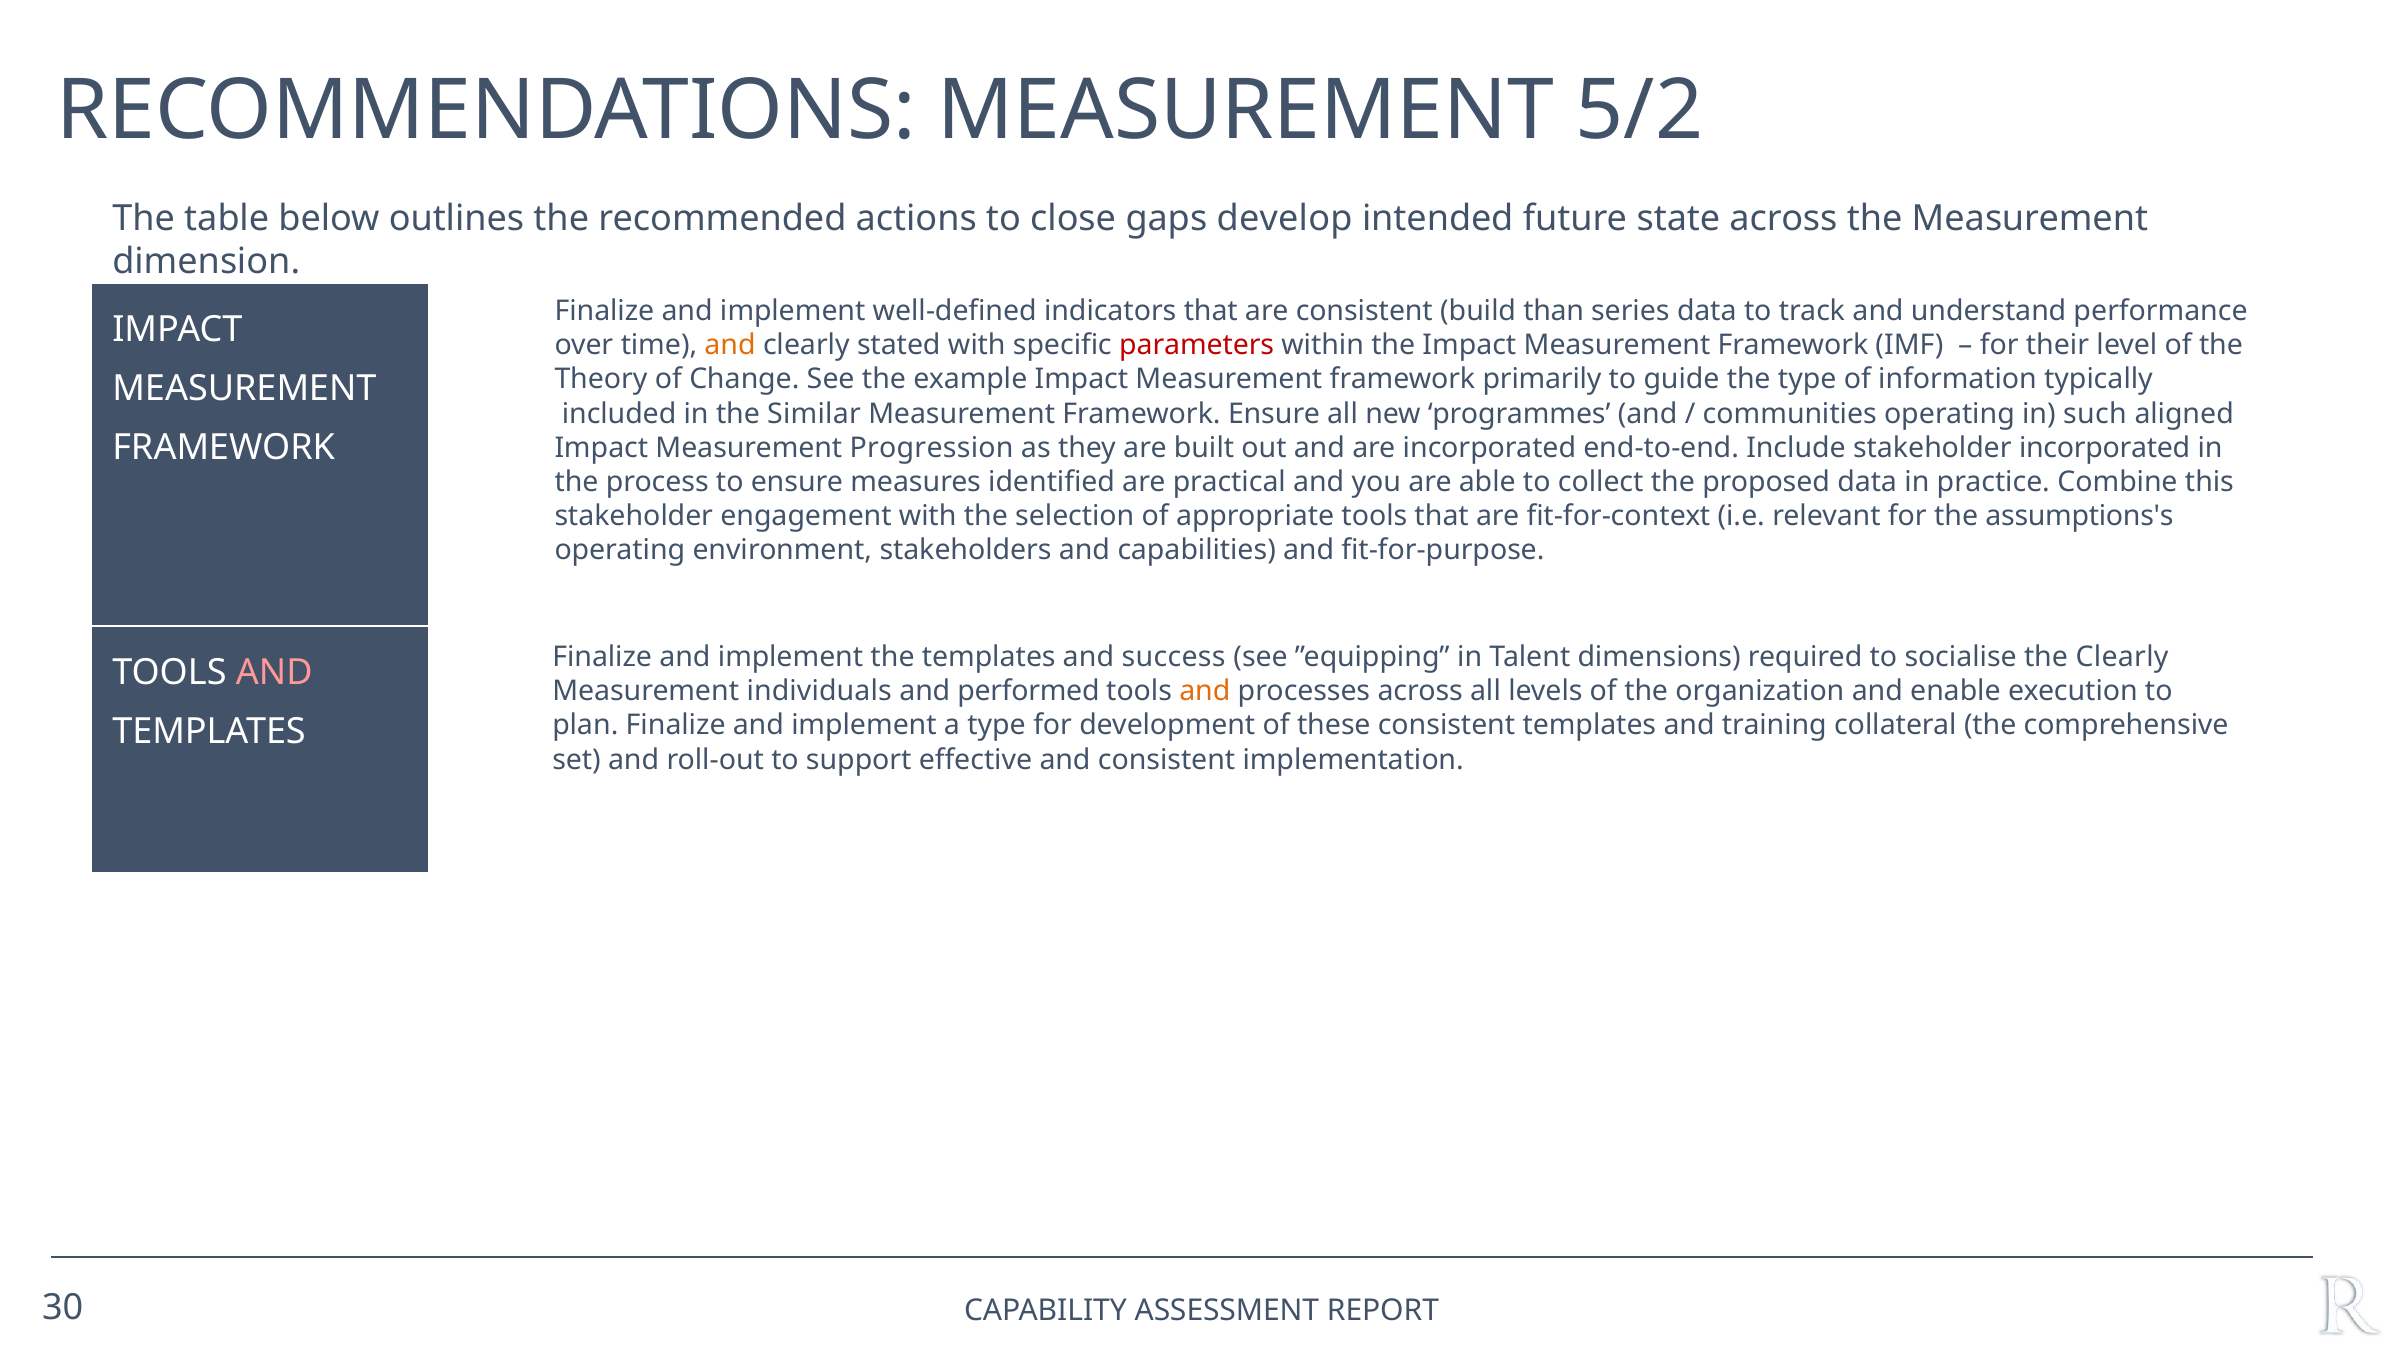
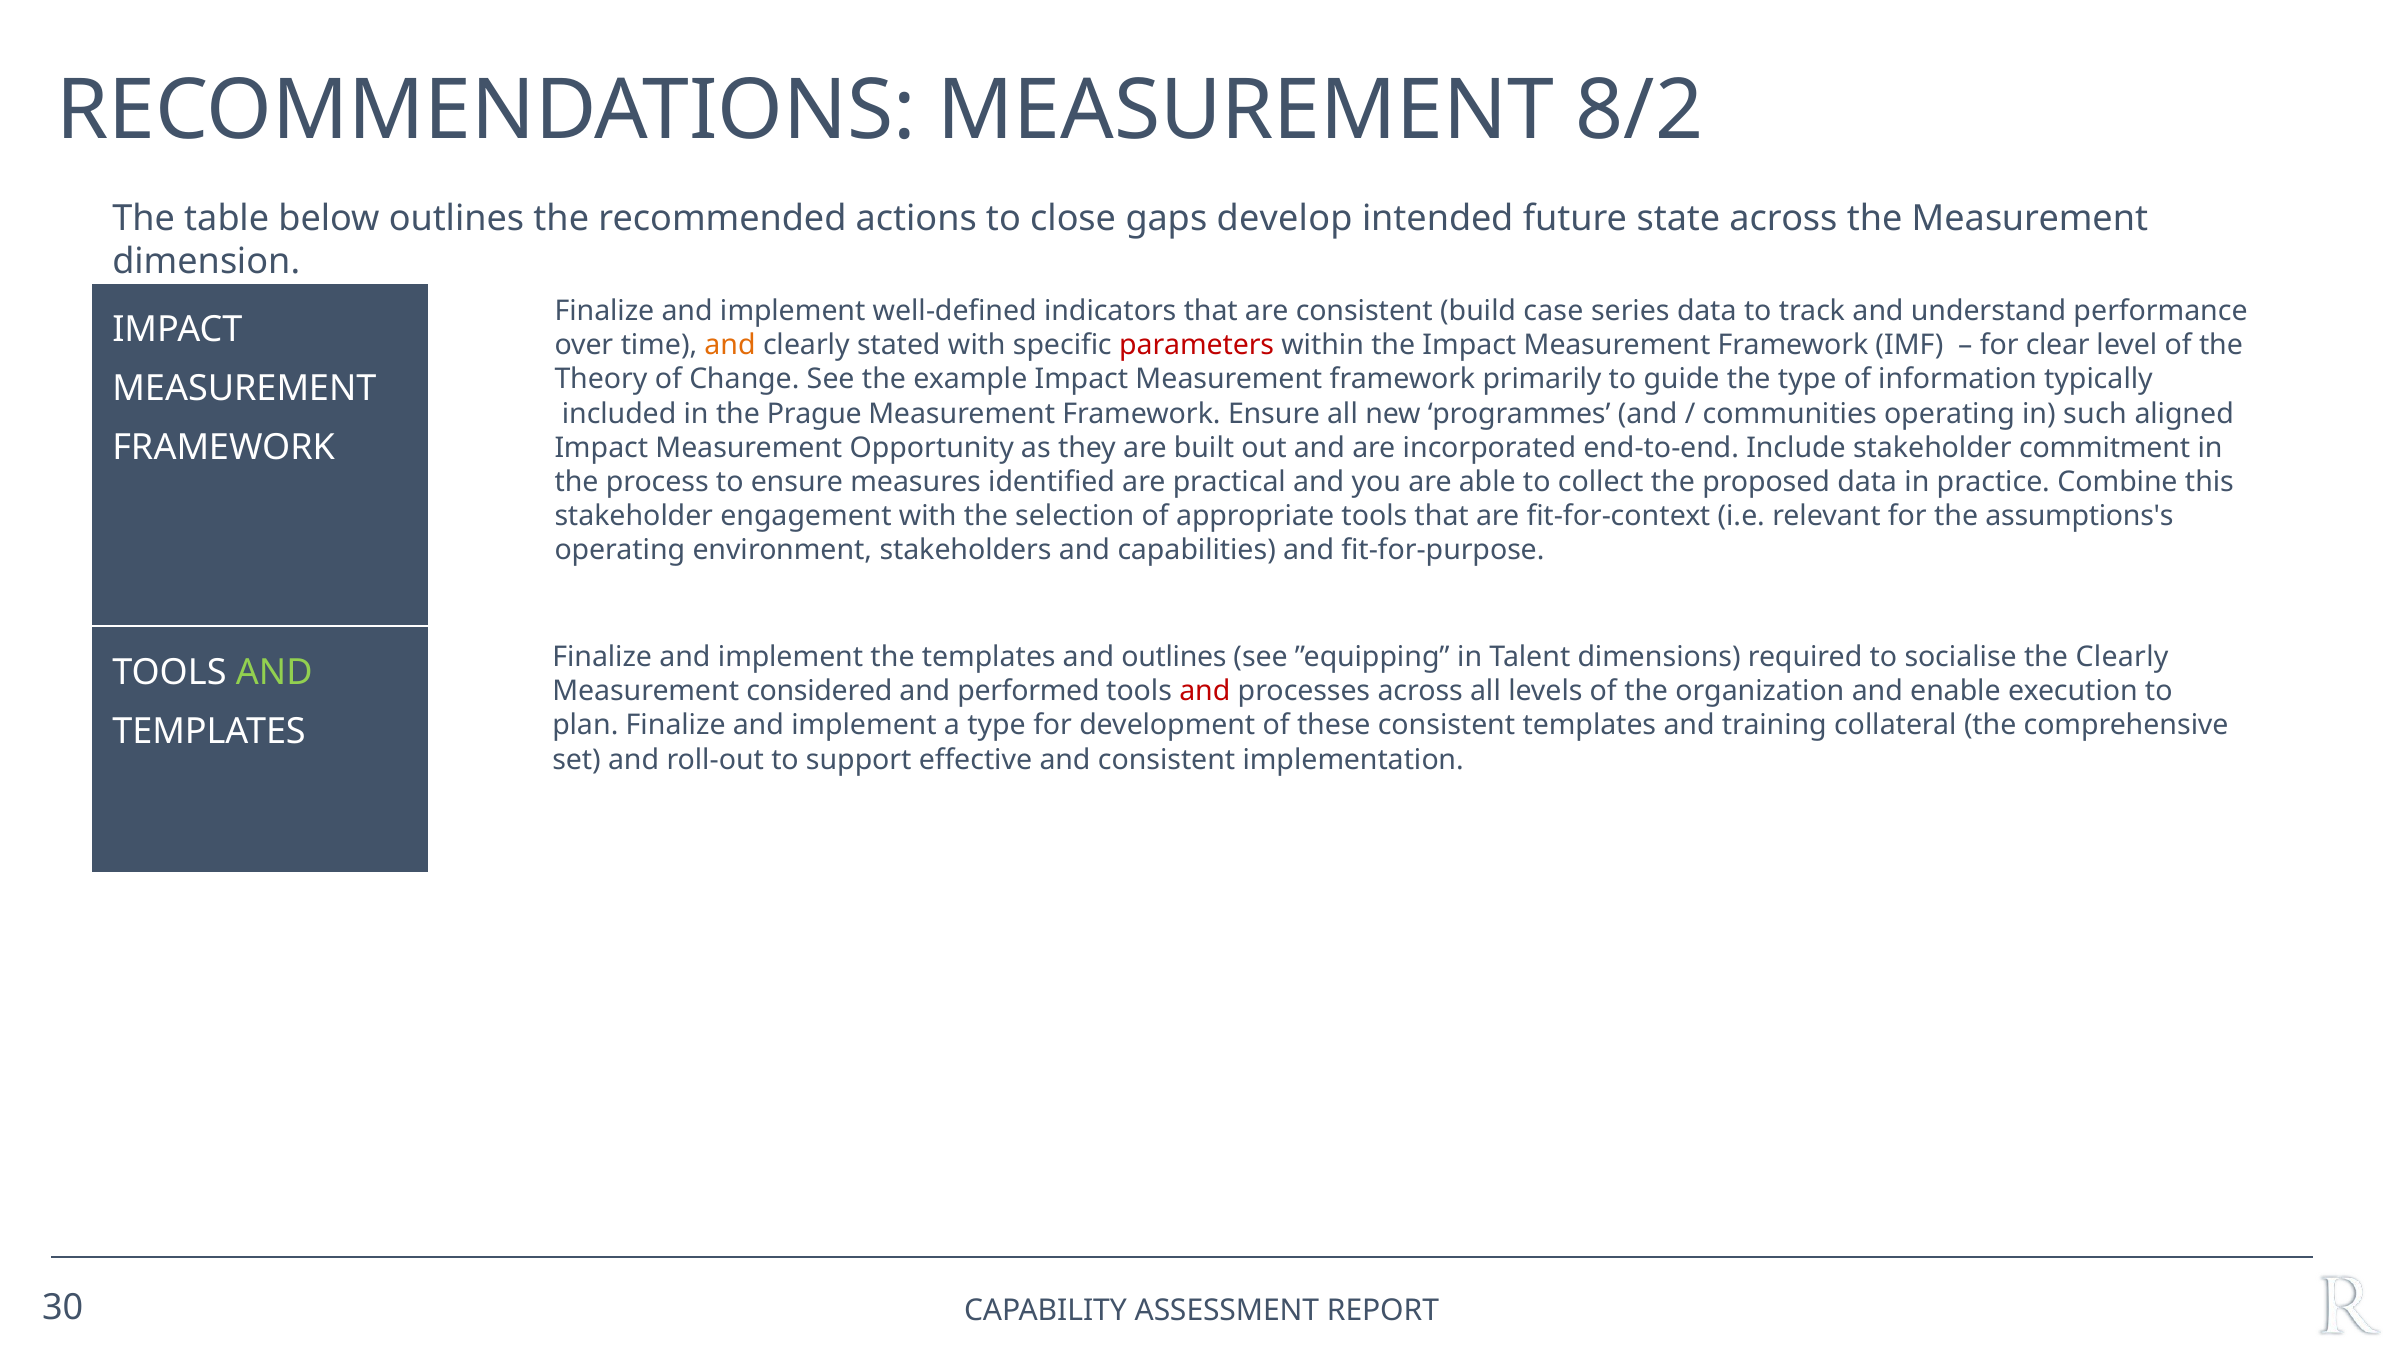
5/2: 5/2 -> 8/2 (1640, 111)
than: than -> case (1553, 311)
their: their -> clear (2058, 345)
Similar: Similar -> Prague (814, 414)
Progression: Progression -> Opportunity (932, 448)
stakeholder incorporated: incorporated -> commitment (2105, 448)
and success: success -> outlines (1174, 657)
AND colour: pink -> light green (274, 673)
individuals: individuals -> considered (819, 691)
and colour: orange -> red (1205, 691)
